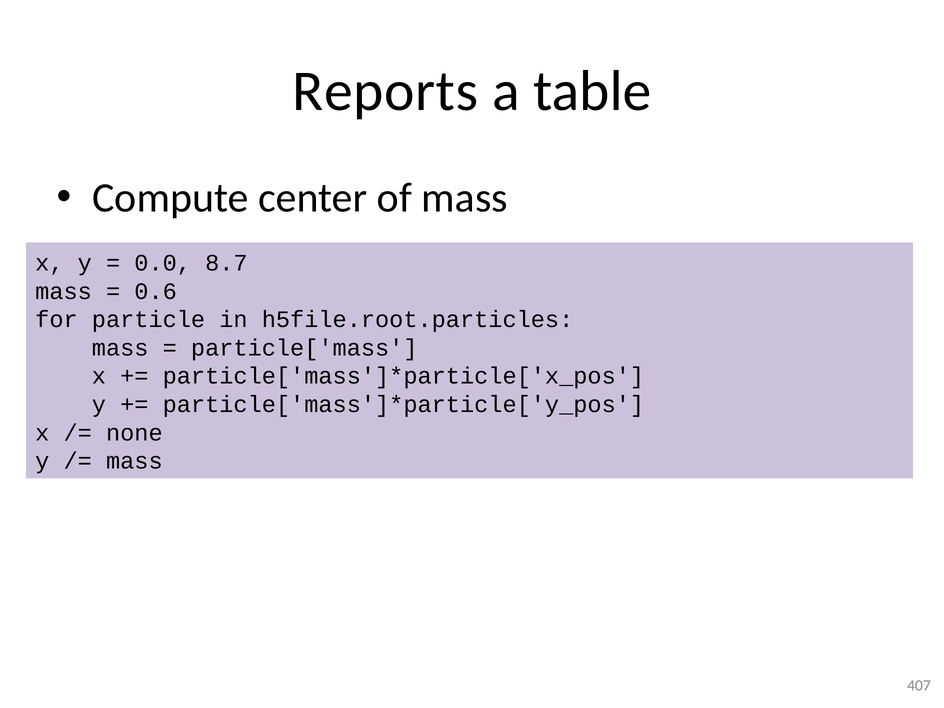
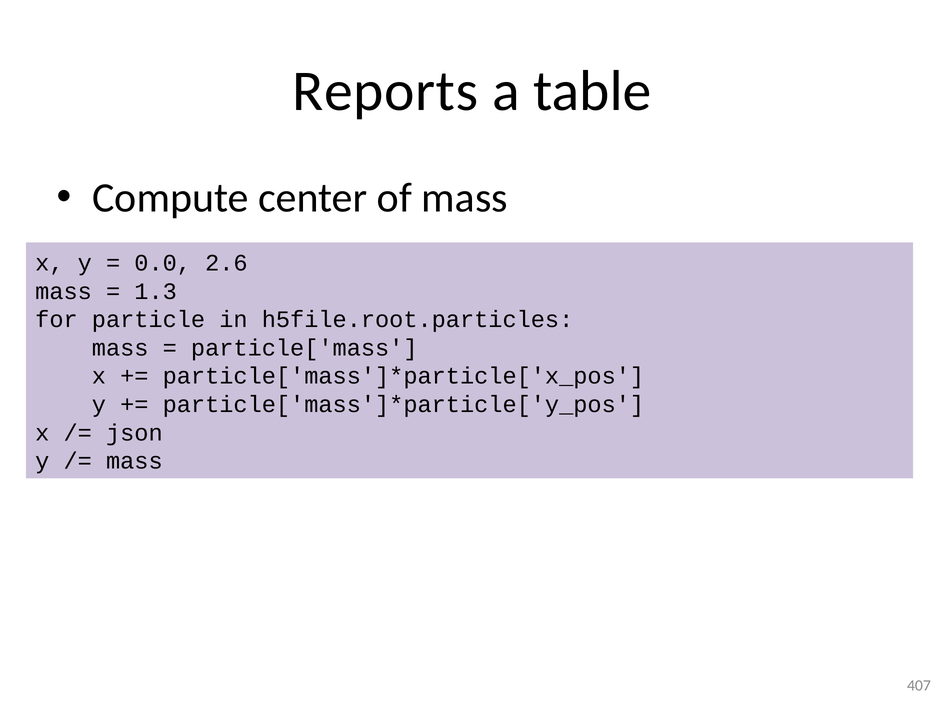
8.7: 8.7 -> 2.6 (226, 263)
0.6: 0.6 -> 1.3 (156, 291)
none: none -> json (134, 433)
